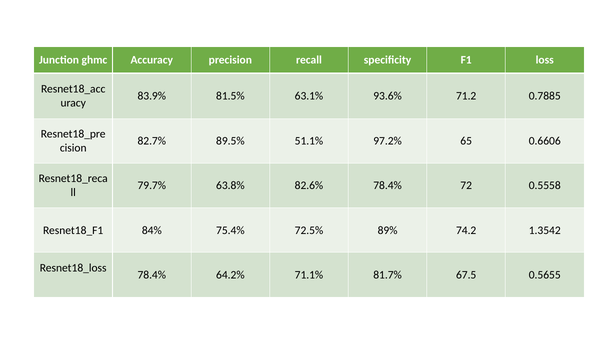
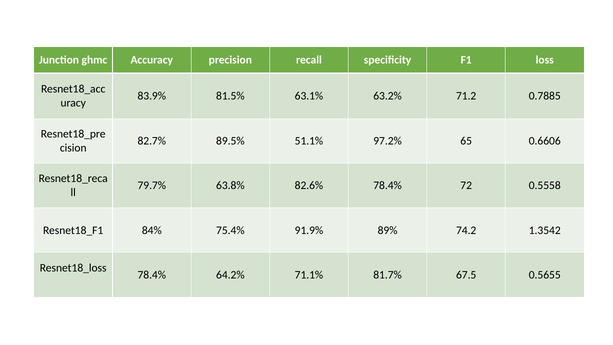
93.6%: 93.6% -> 63.2% (388, 96)
72.5%: 72.5% -> 91.9% (309, 230)
